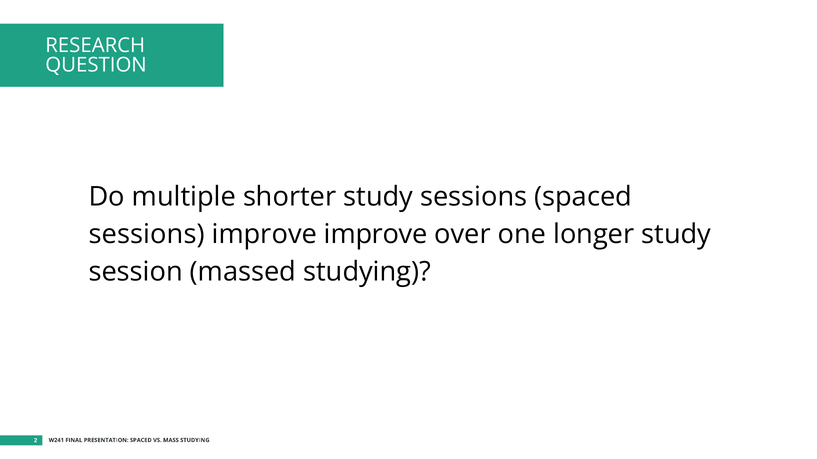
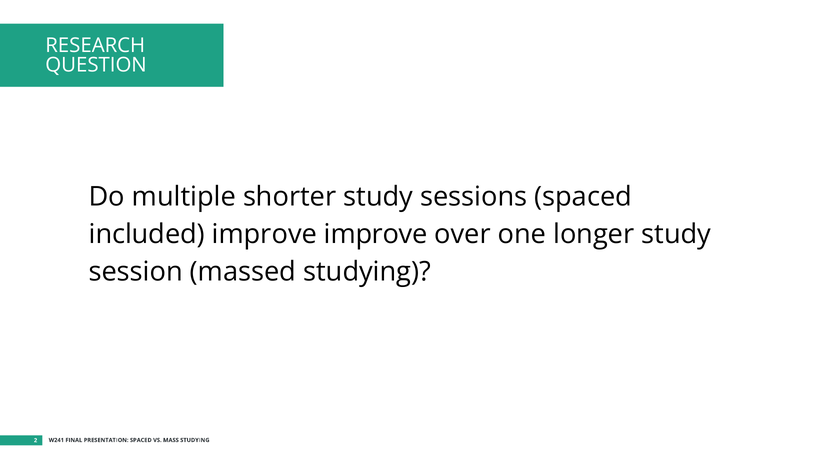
sessions: sessions -> included (147, 235)
